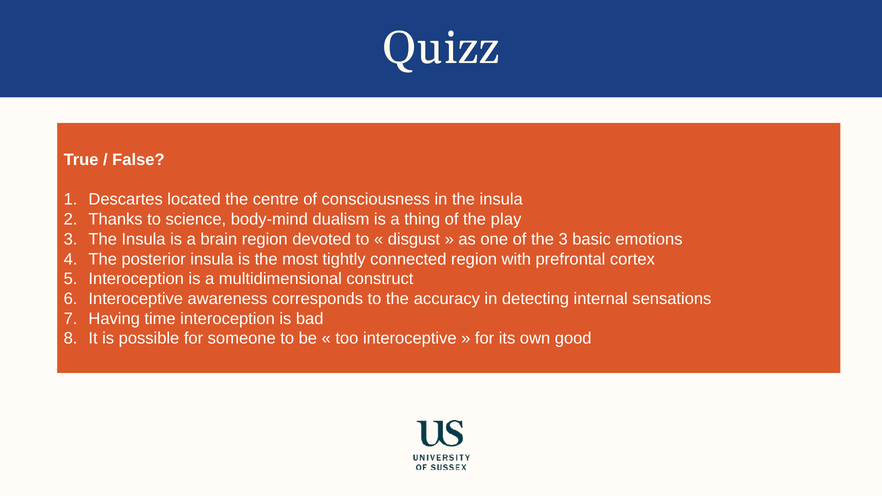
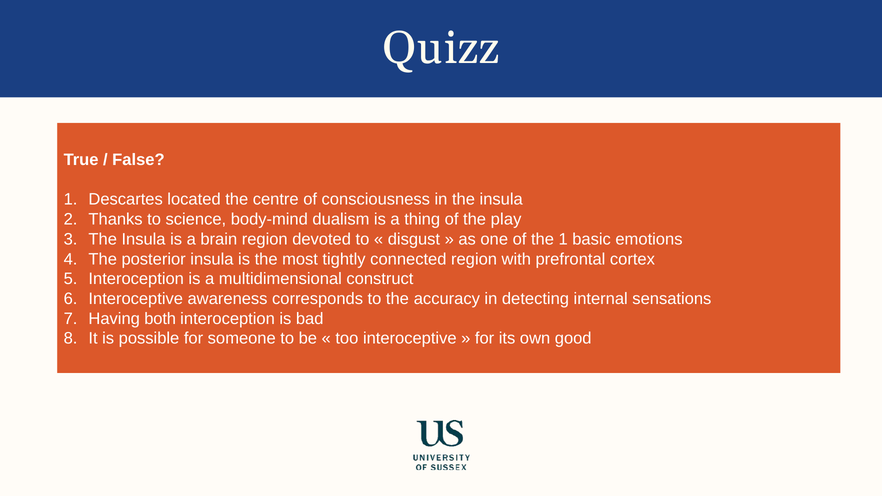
the 3: 3 -> 1 (563, 239)
time: time -> both (160, 319)
